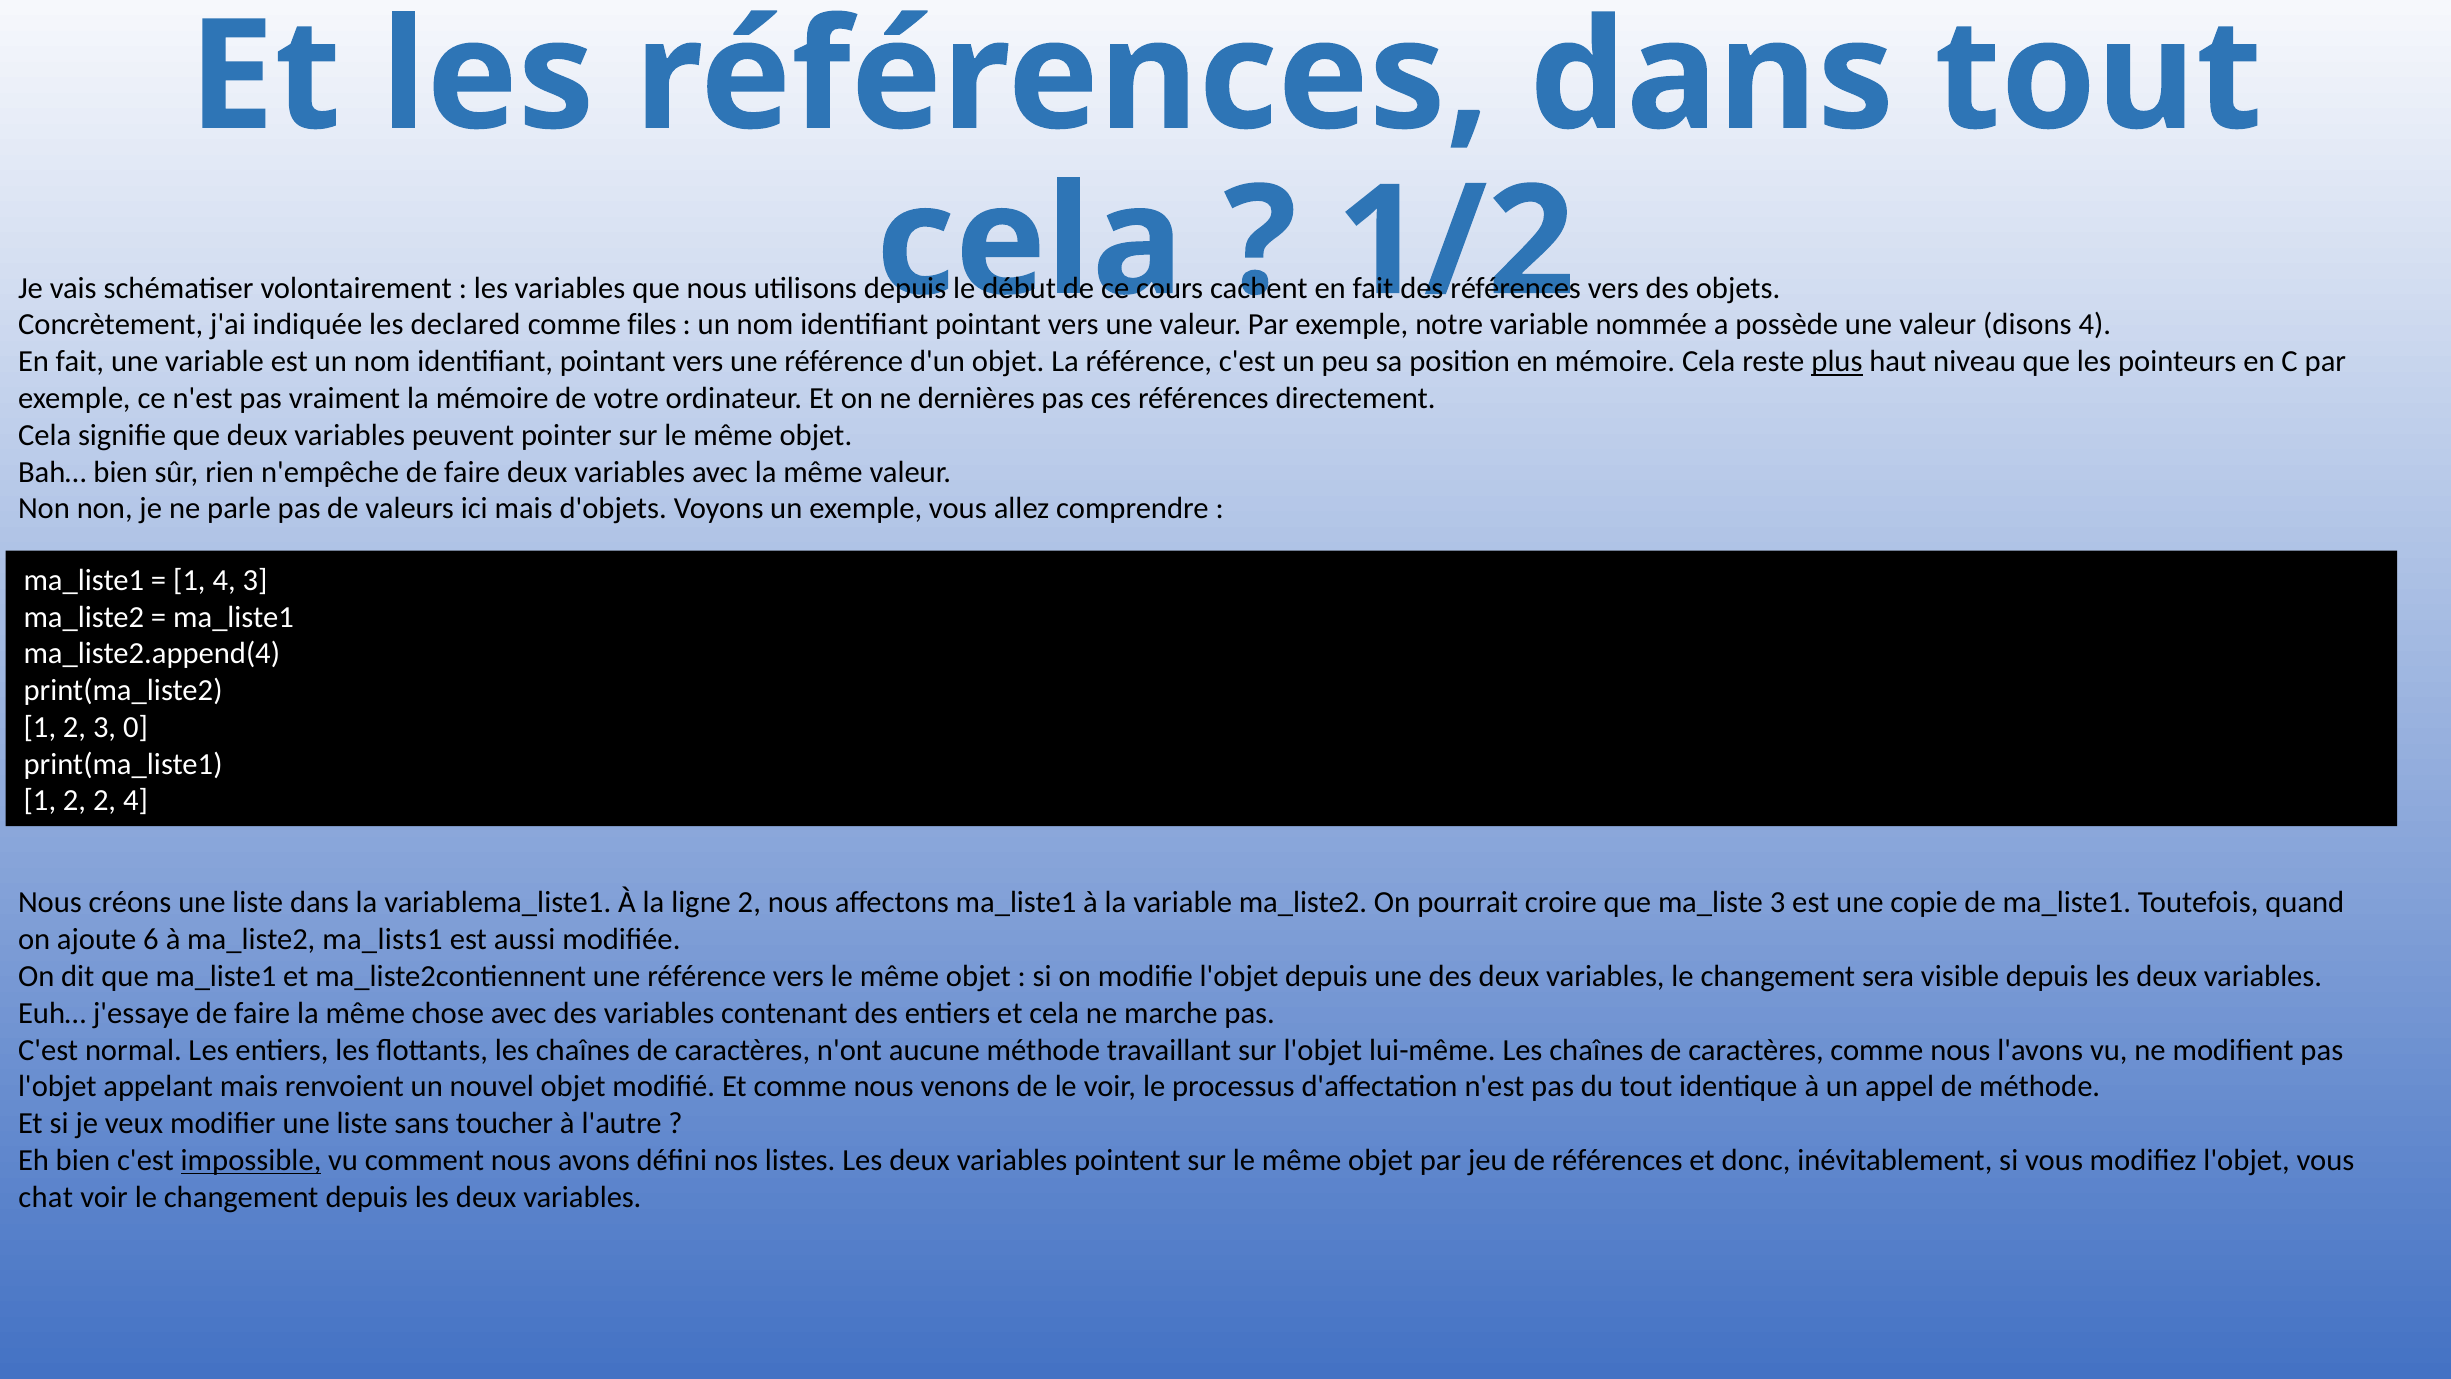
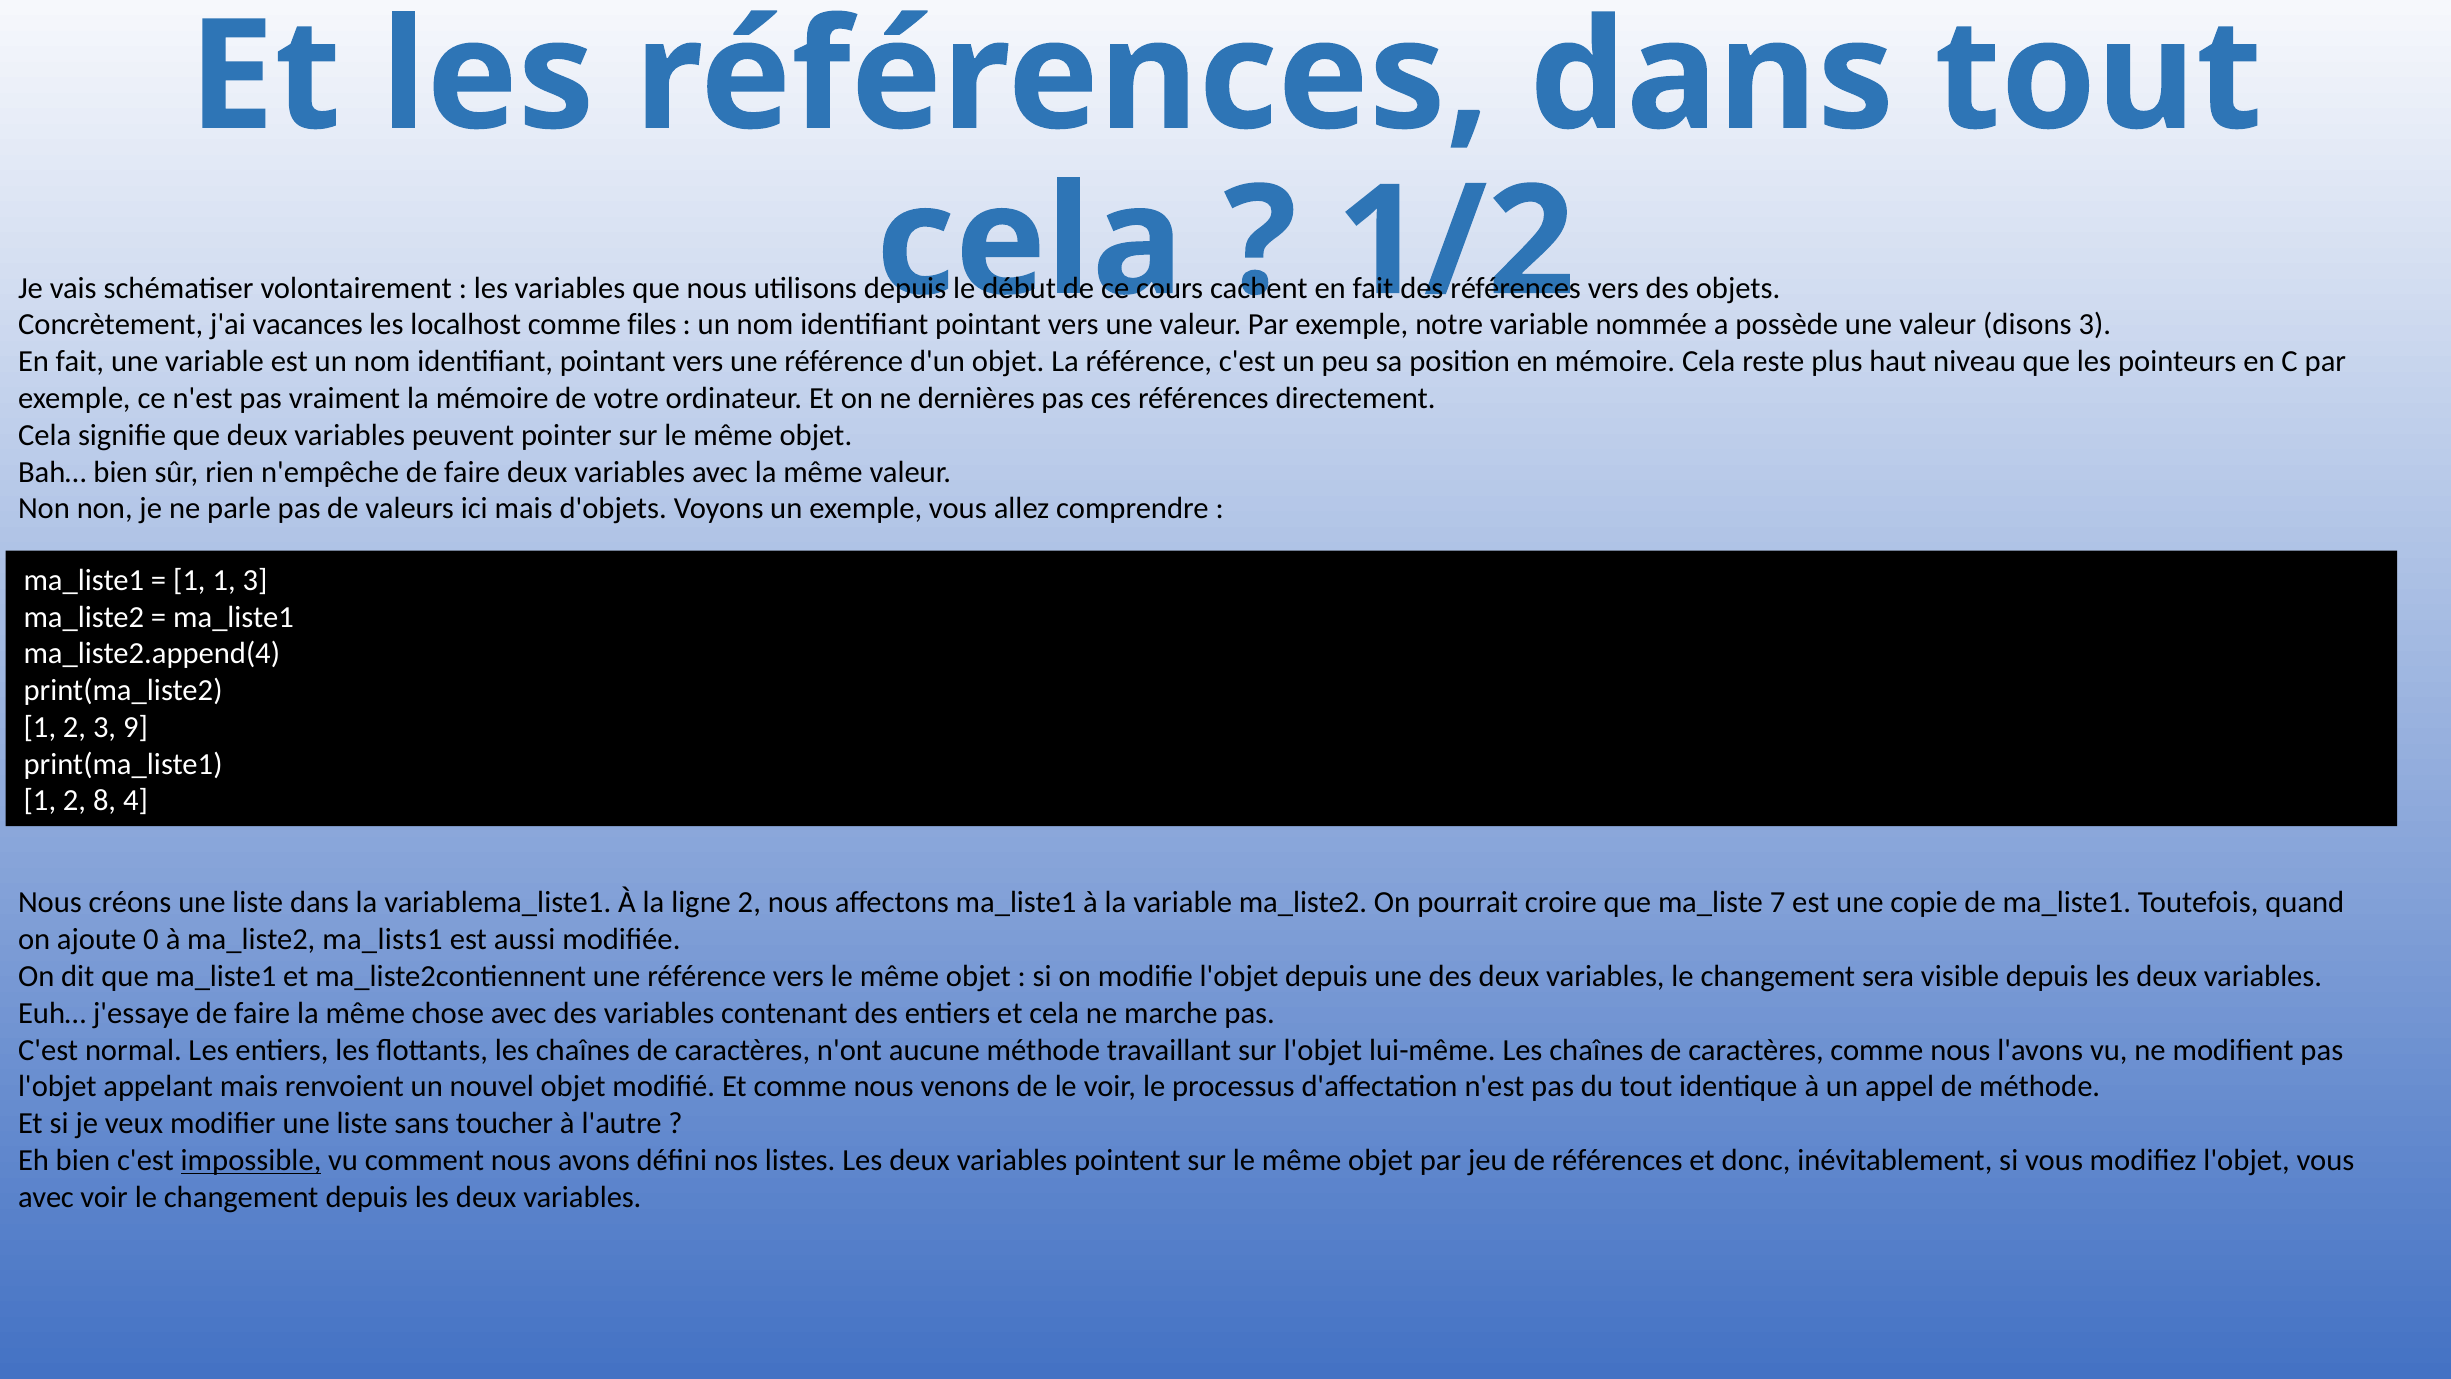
indiquée: indiquée -> vacances (308, 325)
declared: declared -> localhost (466, 325)
disons 4: 4 -> 3 (2095, 325)
plus underline: present -> none (1837, 362)
1 4: 4 -> 1 (224, 580)
0: 0 -> 9 (135, 727)
2 2: 2 -> 8 (105, 801)
ma_liste 3: 3 -> 7 (1778, 903)
6: 6 -> 0 (151, 939)
chat: chat -> avec (46, 1197)
